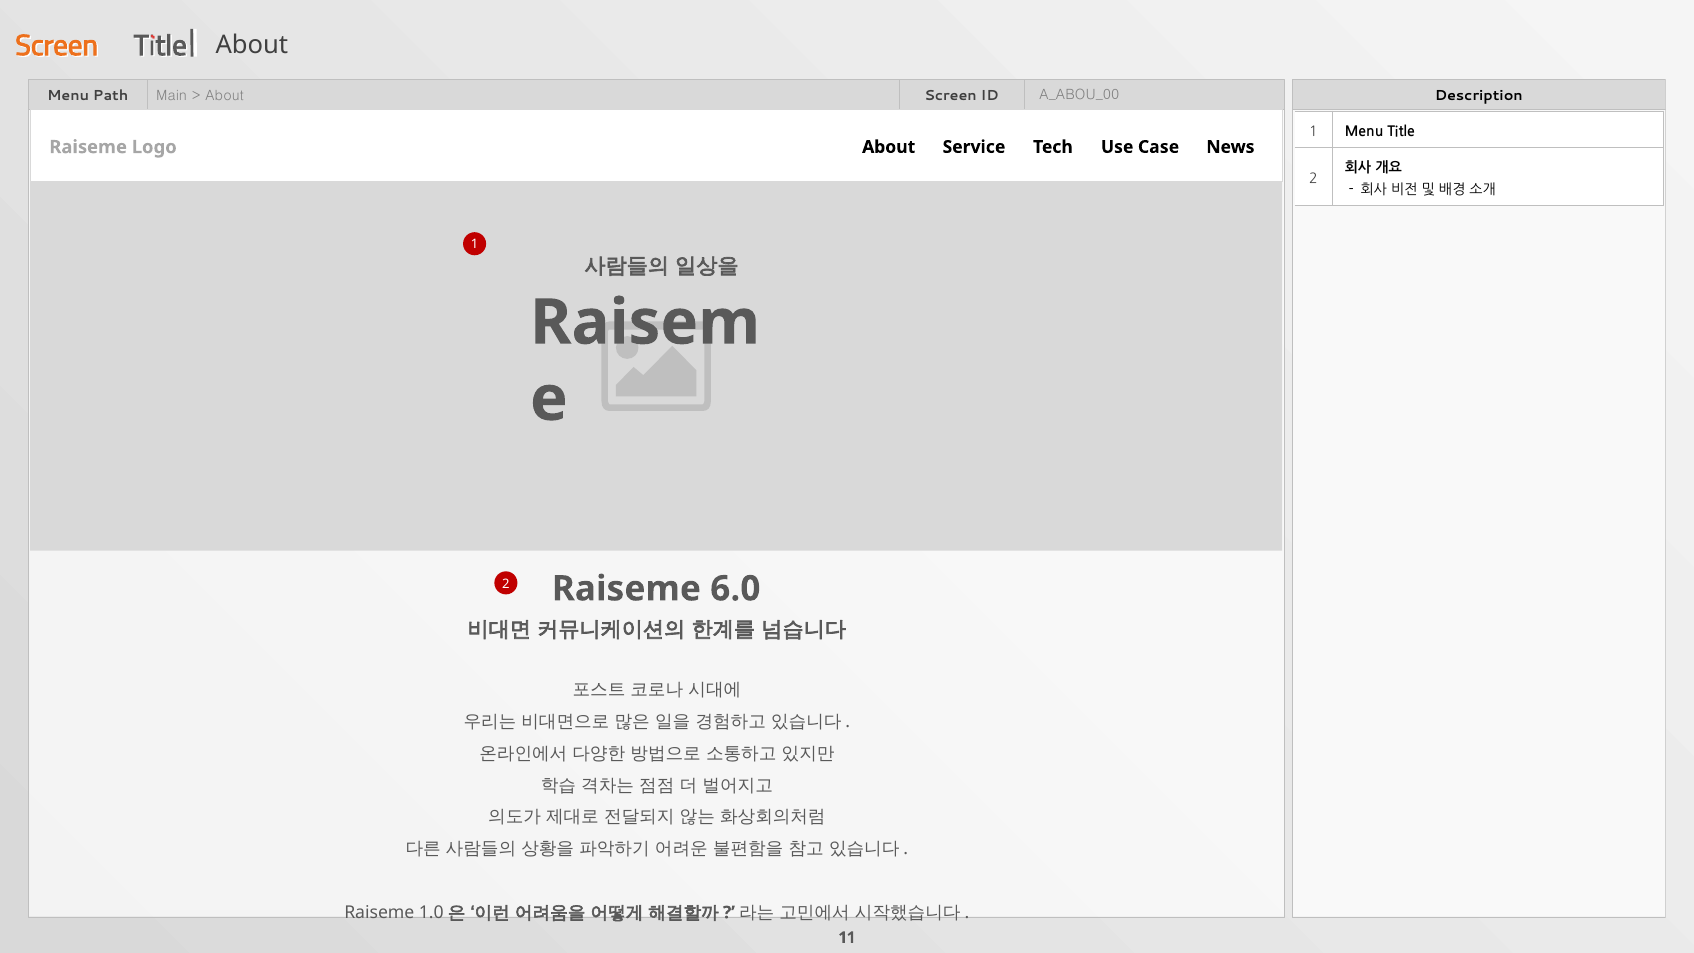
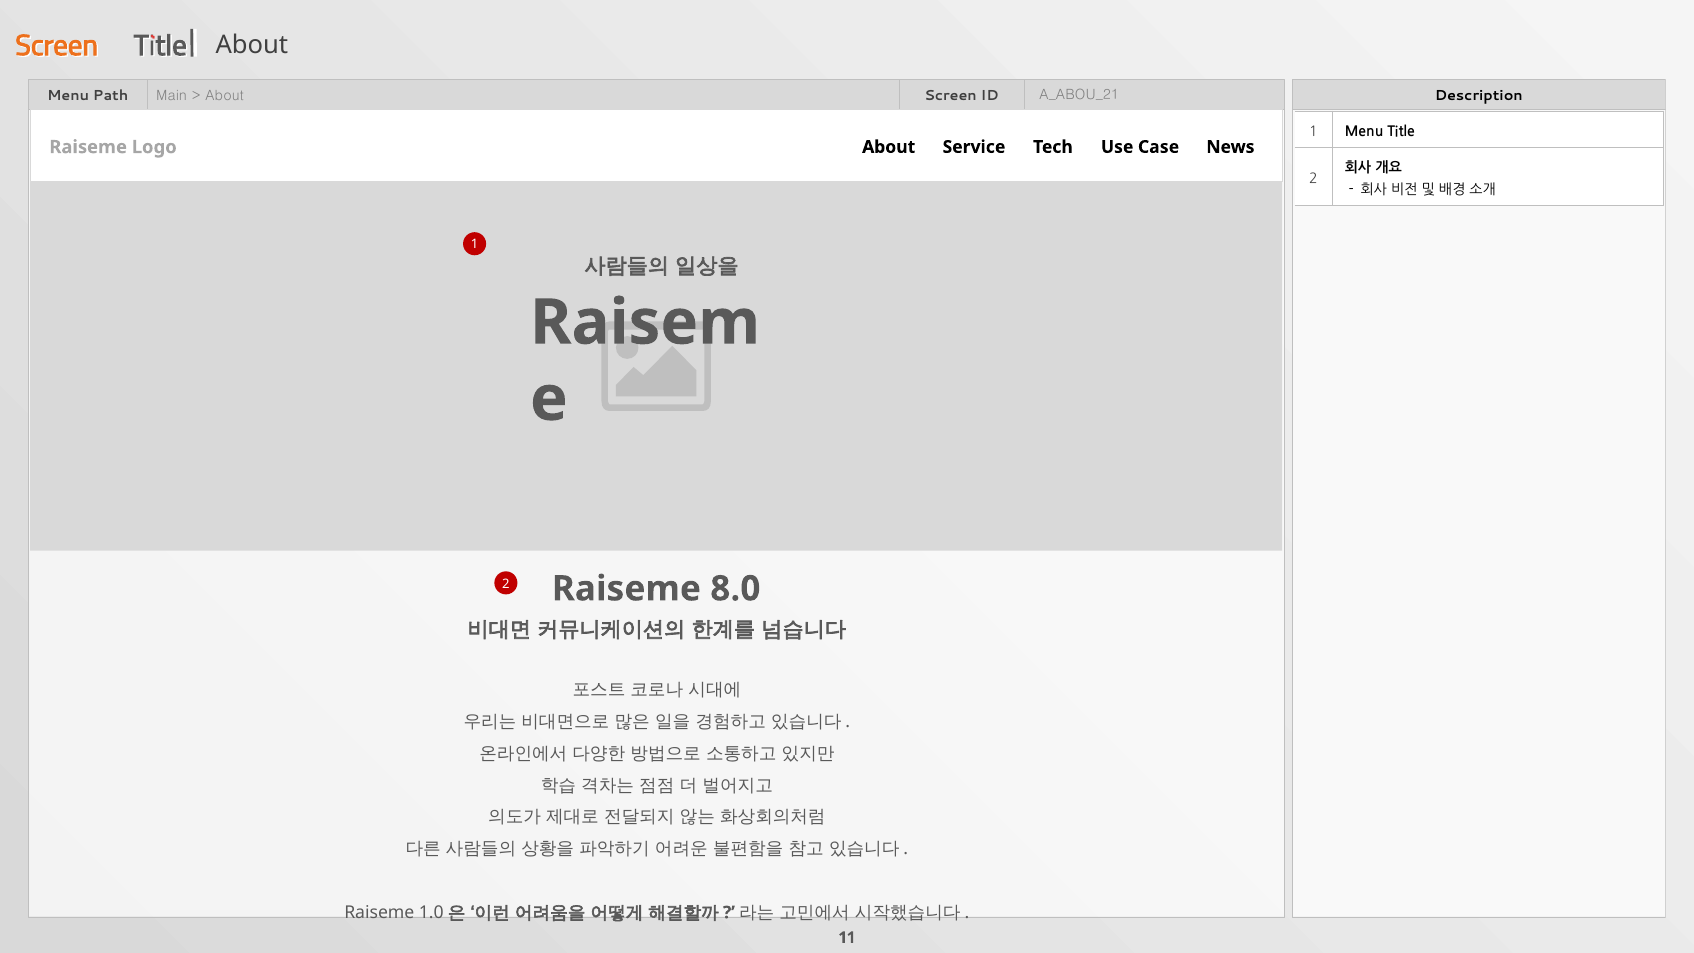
A_ABOU_00: A_ABOU_00 -> A_ABOU_21 (1079, 95)
6.0: 6.0 -> 8.0 (735, 589)
